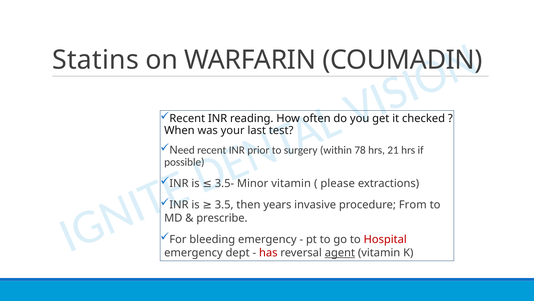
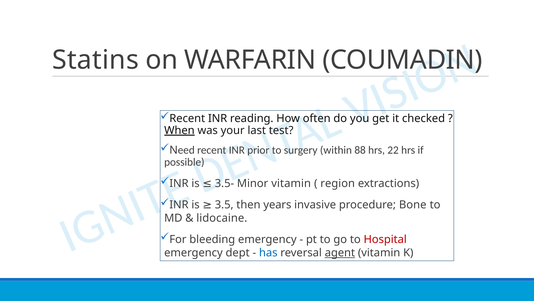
When underline: none -> present (179, 130)
78: 78 -> 88 (360, 150)
21: 21 -> 22 (393, 150)
please: please -> region (338, 183)
From: From -> Bone (413, 204)
prescribe: prescribe -> lidocaine (222, 218)
has colour: red -> blue (268, 252)
